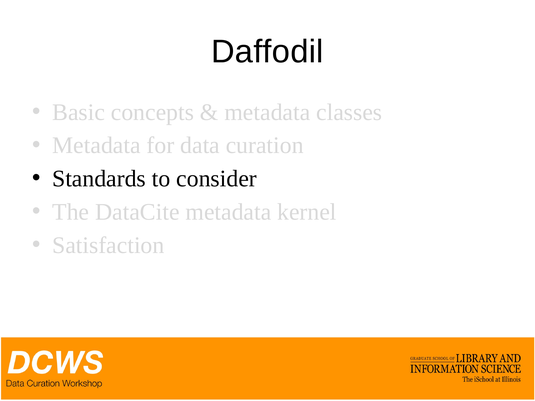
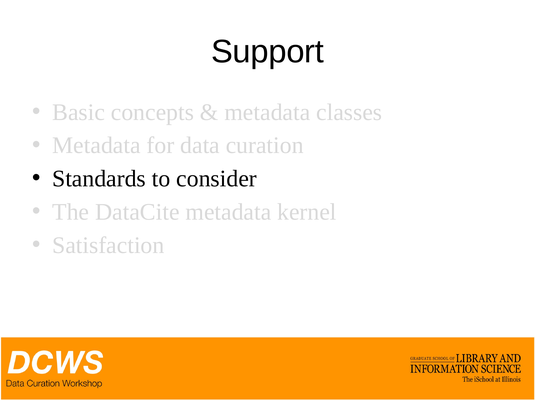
Daffodil: Daffodil -> Support (268, 52)
